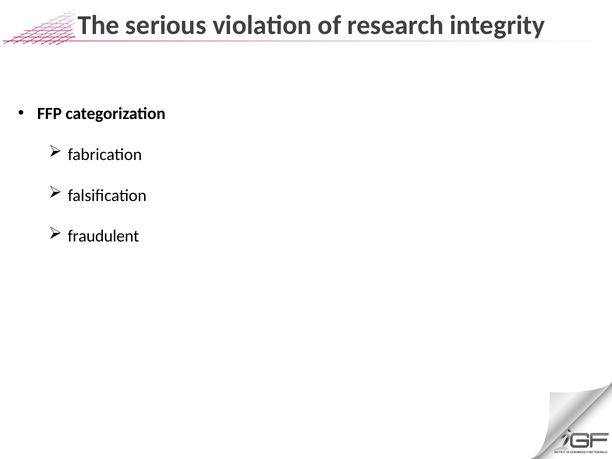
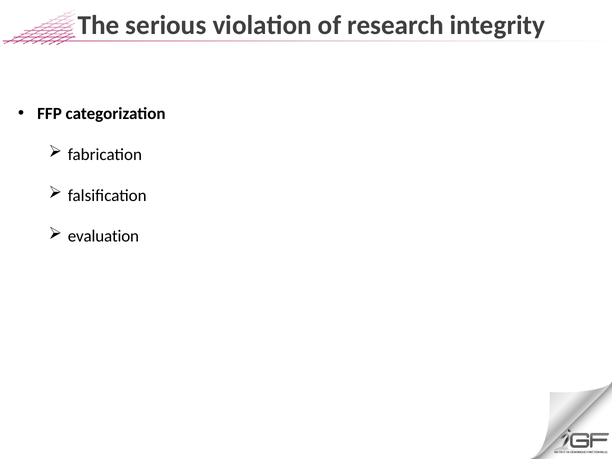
fraudulent: fraudulent -> evaluation (103, 236)
